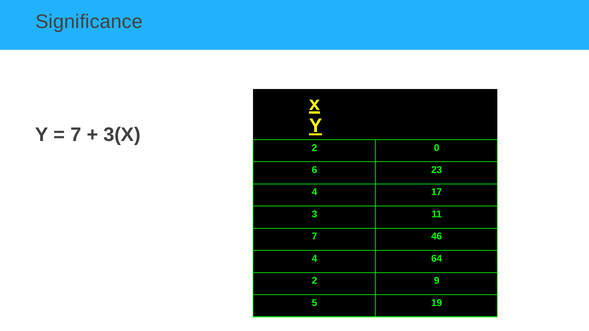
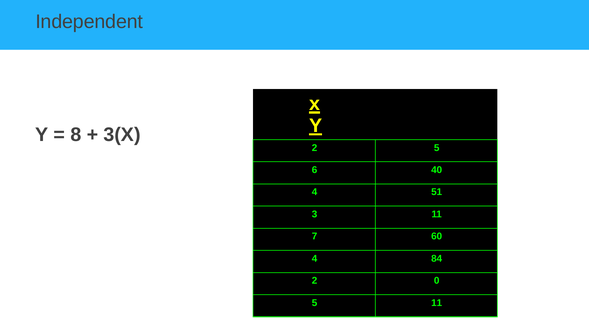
Significance: Significance -> Independent (89, 22)
7: 7 -> 8 (76, 135)
2 0: 0 -> 5 (437, 148)
23: 23 -> 40 (437, 170)
17: 17 -> 51 (437, 192)
46: 46 -> 60 (437, 237)
64: 64 -> 84 (437, 259)
9: 9 -> 0 (437, 281)
5 19: 19 -> 11 (437, 303)
